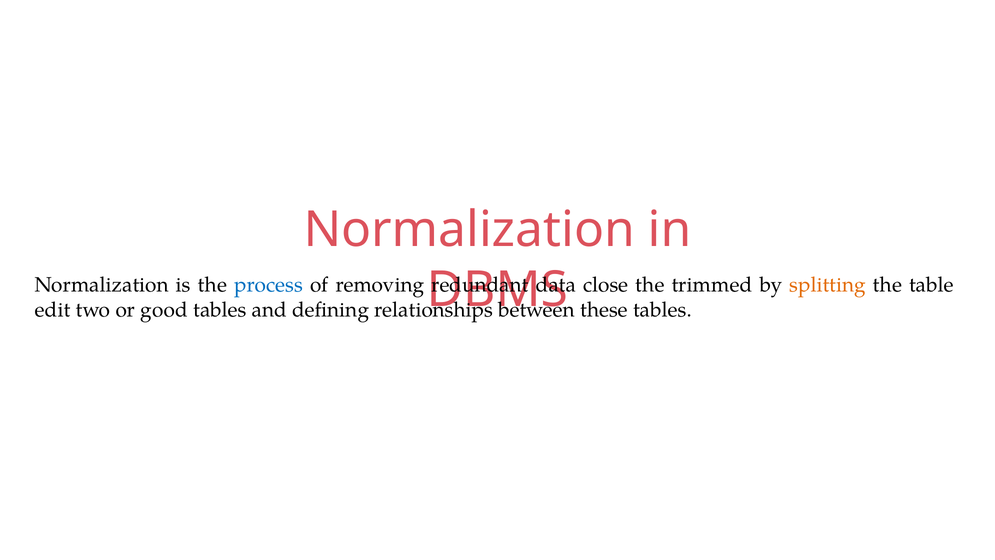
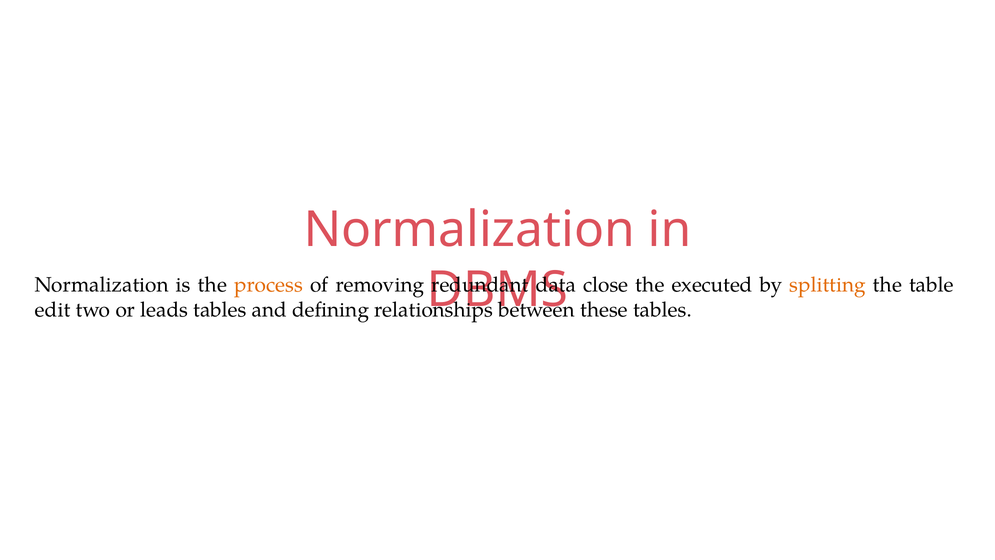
process colour: blue -> orange (269, 285)
trimmed: trimmed -> executed (712, 285)
good: good -> leads (164, 310)
